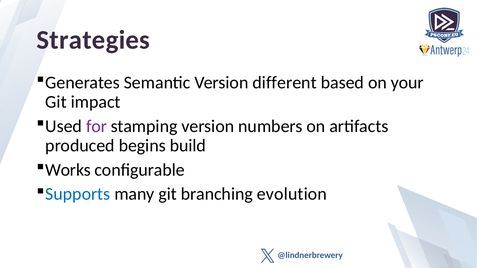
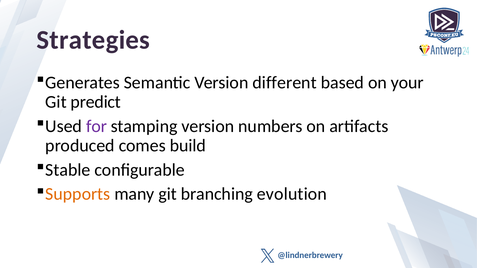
impact: impact -> predict (96, 102)
begins: begins -> comes (142, 146)
Works: Works -> Stable (68, 170)
Supports colour: blue -> orange (78, 194)
